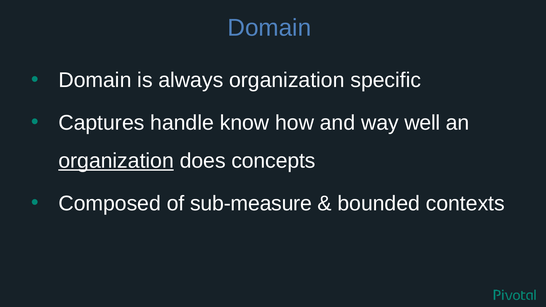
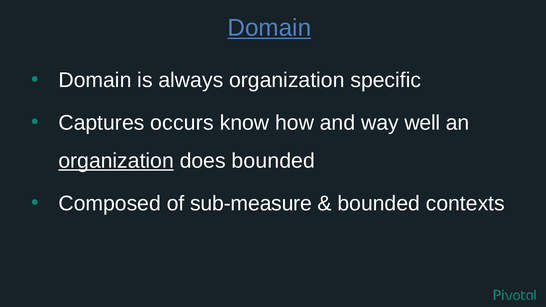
Domain underline: none -> present (269, 28)
handle: handle -> occurs (182, 123)
does concepts: concepts -> bounded (273, 161)
